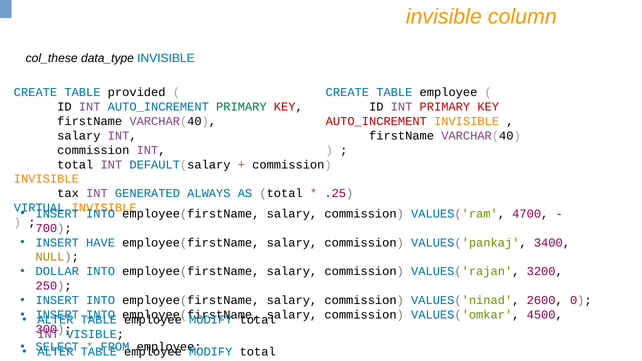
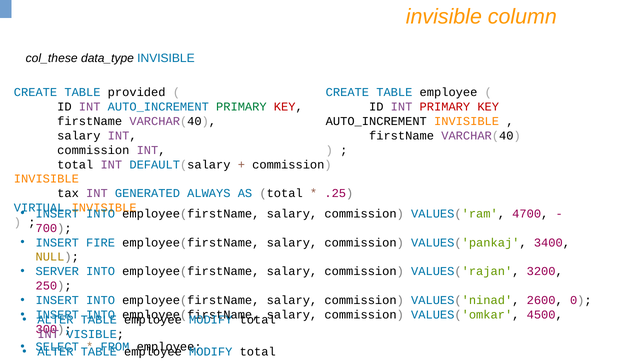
AUTO_INCREMENT colour: red -> black (376, 121)
HAVE: HAVE -> FIRE (101, 243)
DOLLAR: DOLLAR -> SERVER (57, 272)
